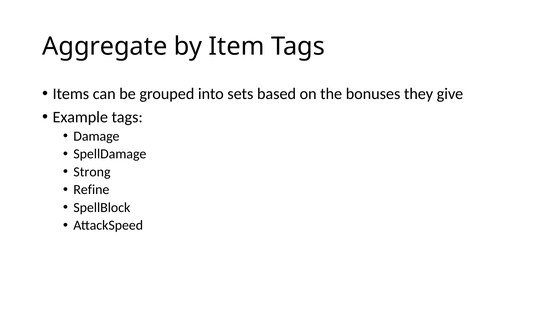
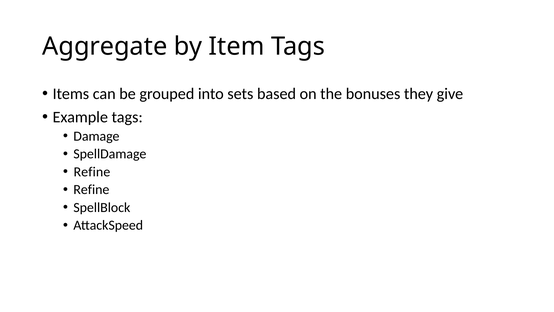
Strong: Strong -> Refine (92, 172)
